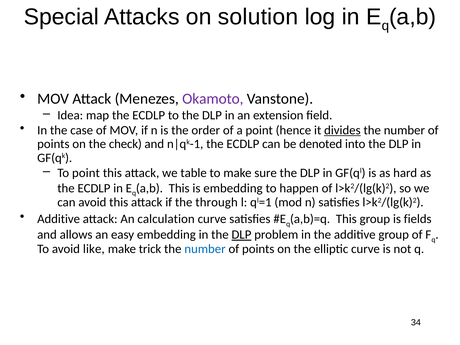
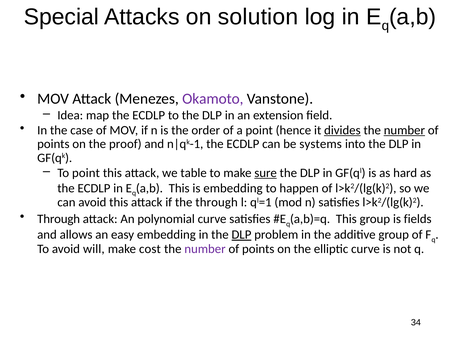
number underline: none -> present (404, 130)
check: check -> proof (125, 144)
denoted: denoted -> systems (321, 144)
sure underline: none -> present (266, 173)
Additive: Additive -> Through (59, 219)
calculation: calculation -> polynomial (166, 219)
like: like -> will (94, 249)
trick: trick -> cost (150, 249)
number colour: blue -> purple (205, 249)
